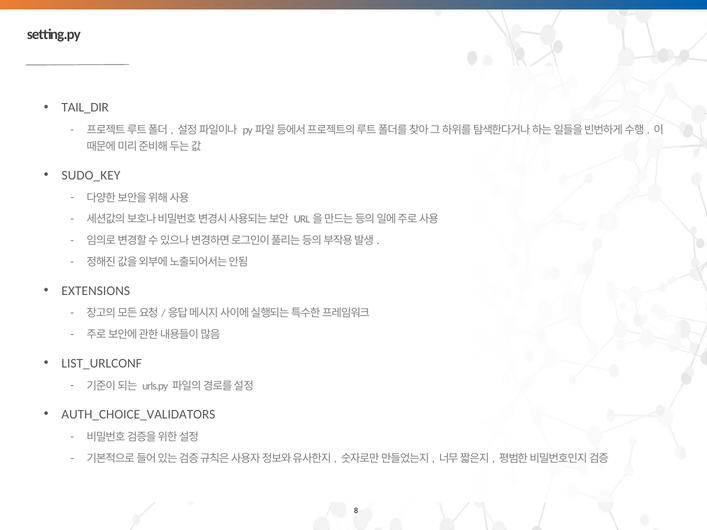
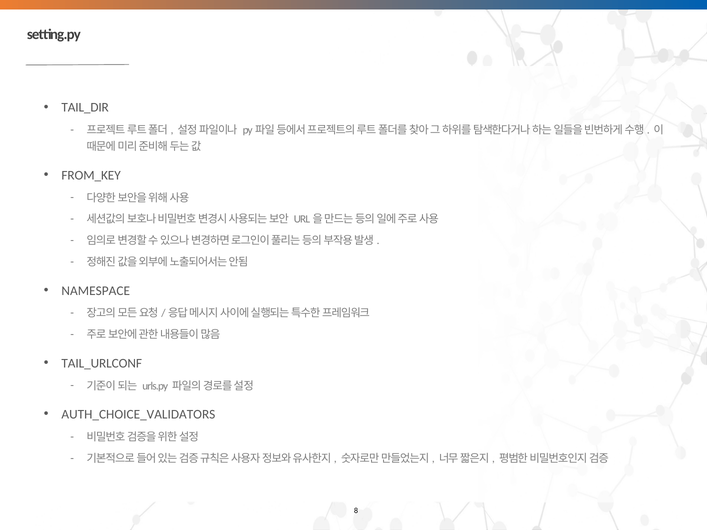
SUDO_KEY: SUDO_KEY -> FROM_KEY (91, 175)
EXTENSIONS: EXTENSIONS -> NAMESPACE (96, 291)
LIST_URLCONF: LIST_URLCONF -> TAIL_URLCONF (102, 363)
